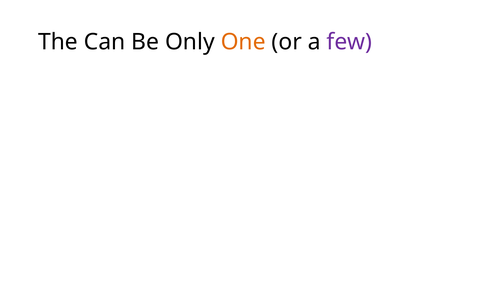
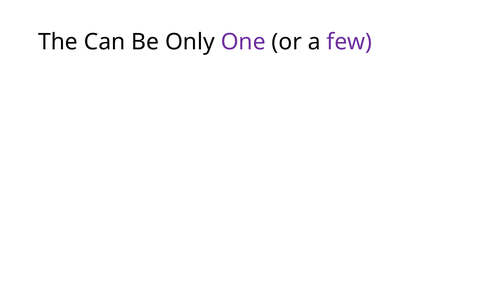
One colour: orange -> purple (243, 42)
